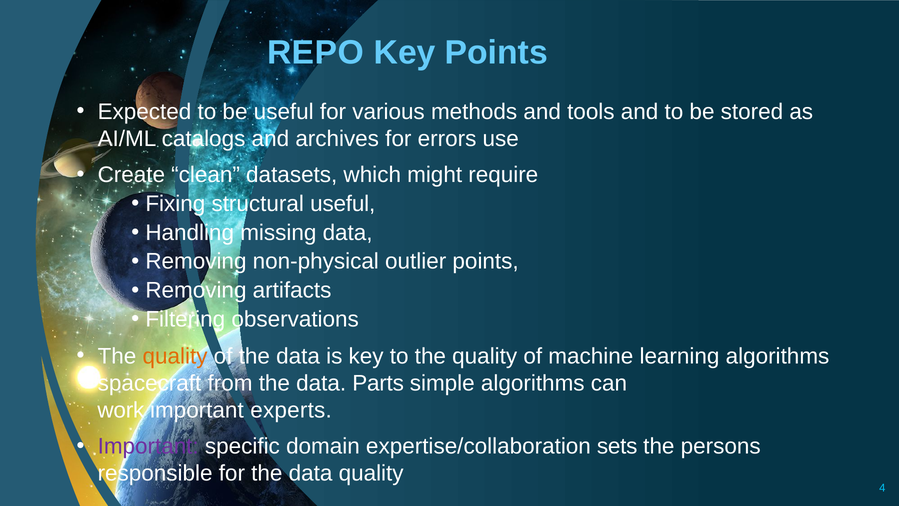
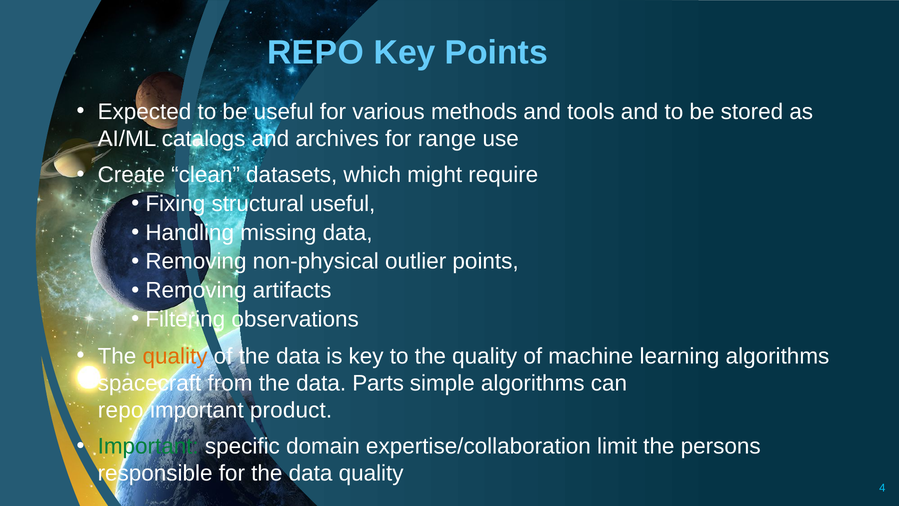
errors: errors -> range (447, 139)
work: work -> repo (121, 410)
experts: experts -> product (291, 410)
Important colour: purple -> green (148, 446)
sets: sets -> limit (617, 446)
